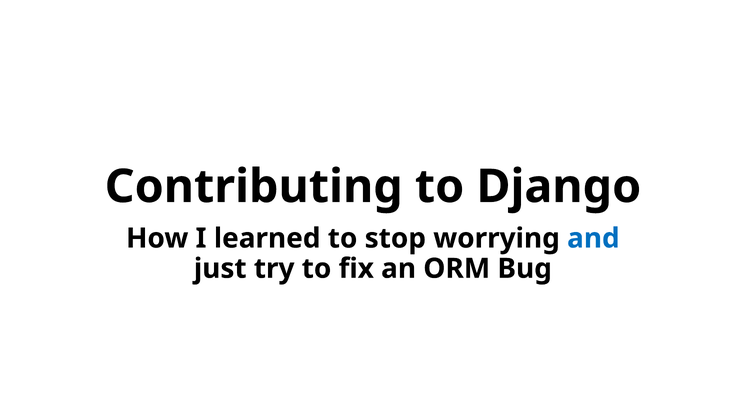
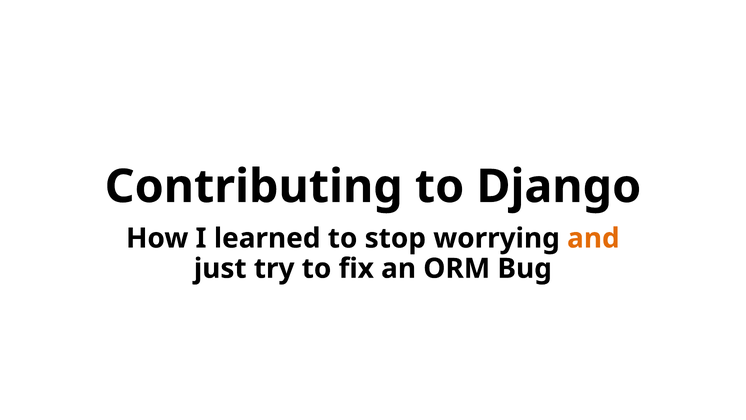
and colour: blue -> orange (593, 238)
